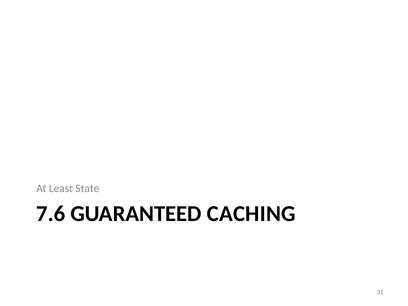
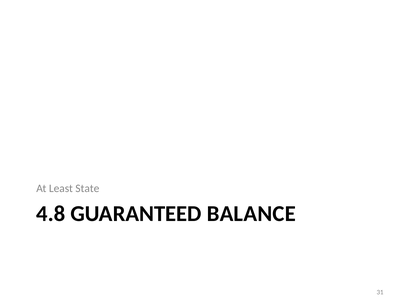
7.6: 7.6 -> 4.8 (51, 214)
CACHING: CACHING -> BALANCE (251, 214)
